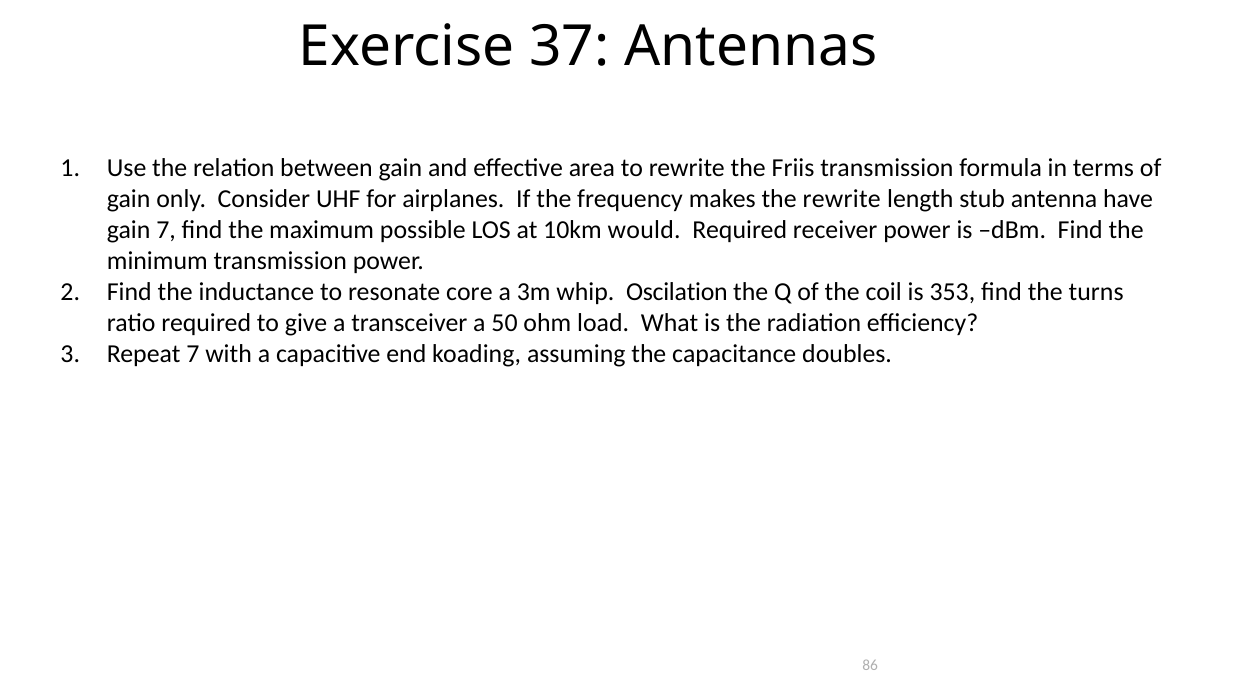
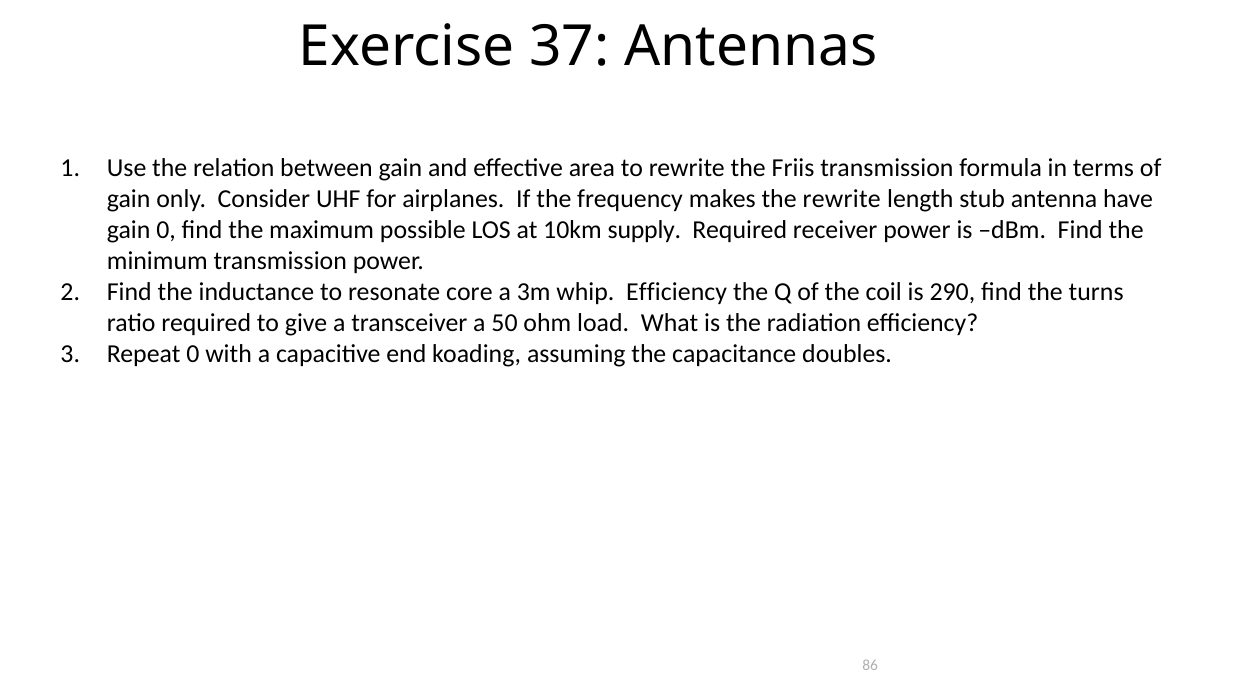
gain 7: 7 -> 0 (166, 230)
would: would -> supply (644, 230)
whip Oscilation: Oscilation -> Efficiency (677, 292)
353: 353 -> 290 (952, 292)
Repeat 7: 7 -> 0 (193, 354)
